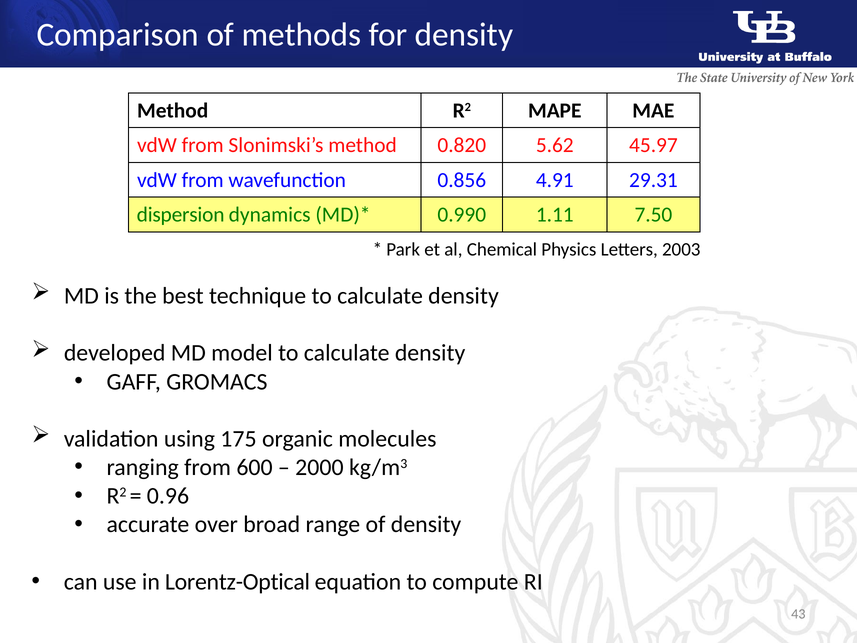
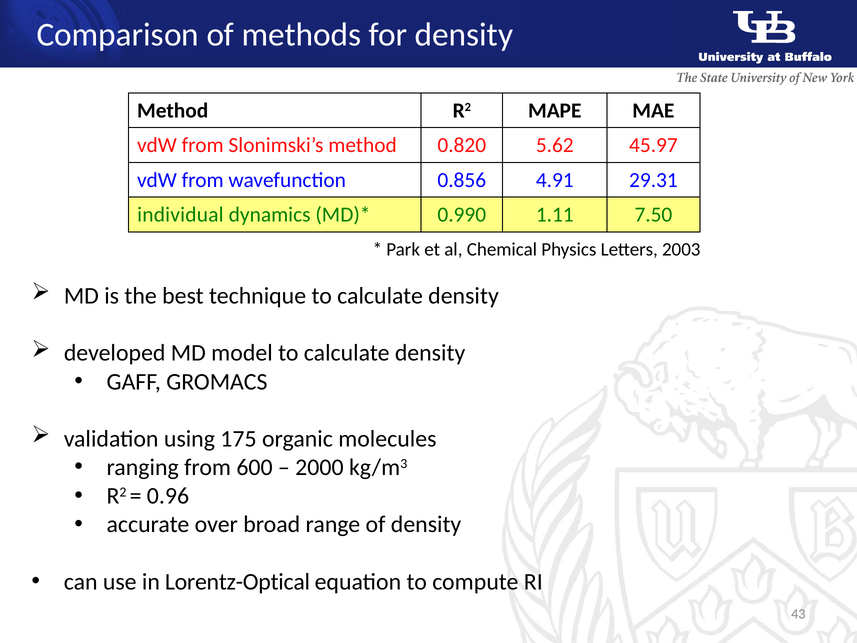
dispersion: dispersion -> individual (180, 215)
